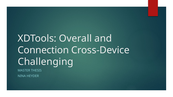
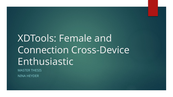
Overall: Overall -> Female (75, 39)
Challenging: Challenging -> Enthusiastic (46, 62)
